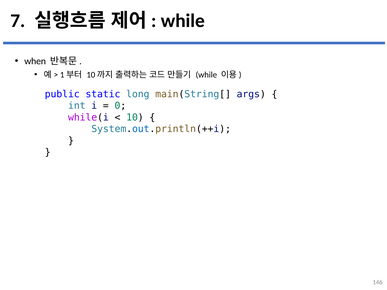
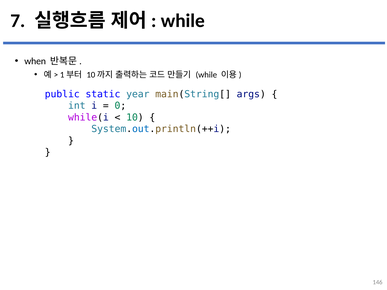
long: long -> year (138, 94)
